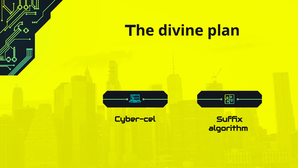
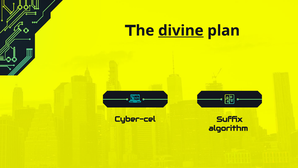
divine underline: none -> present (181, 31)
